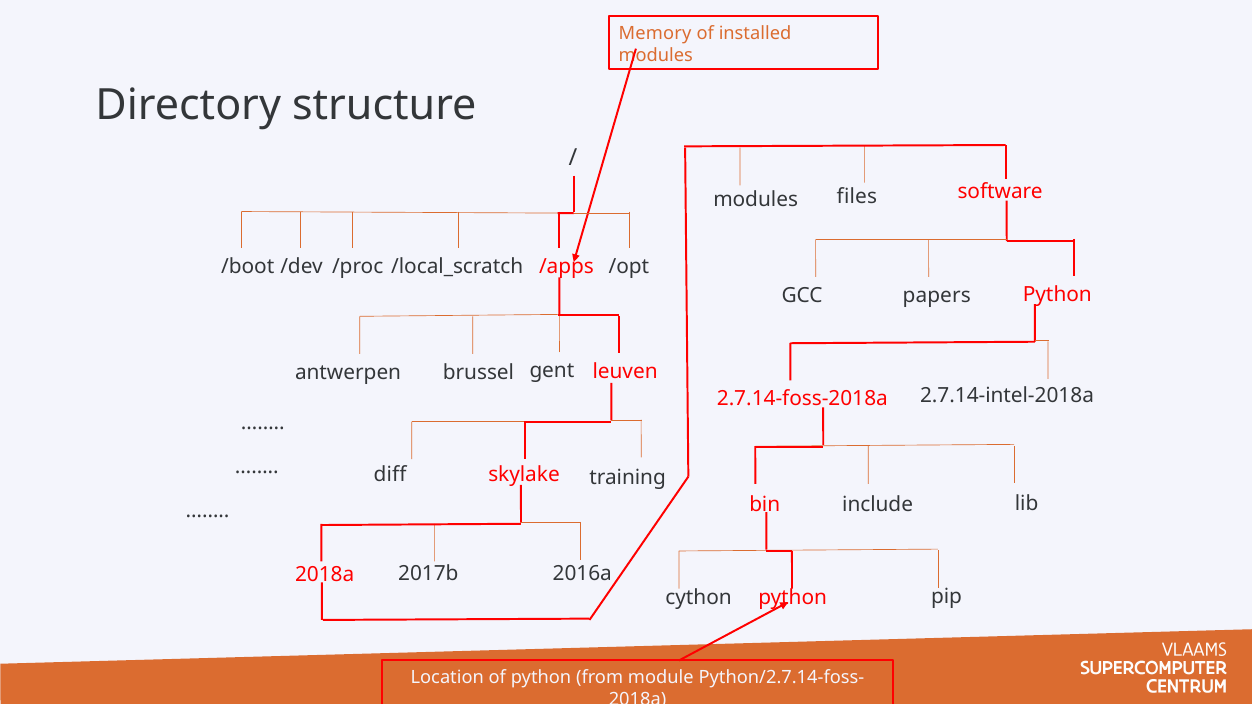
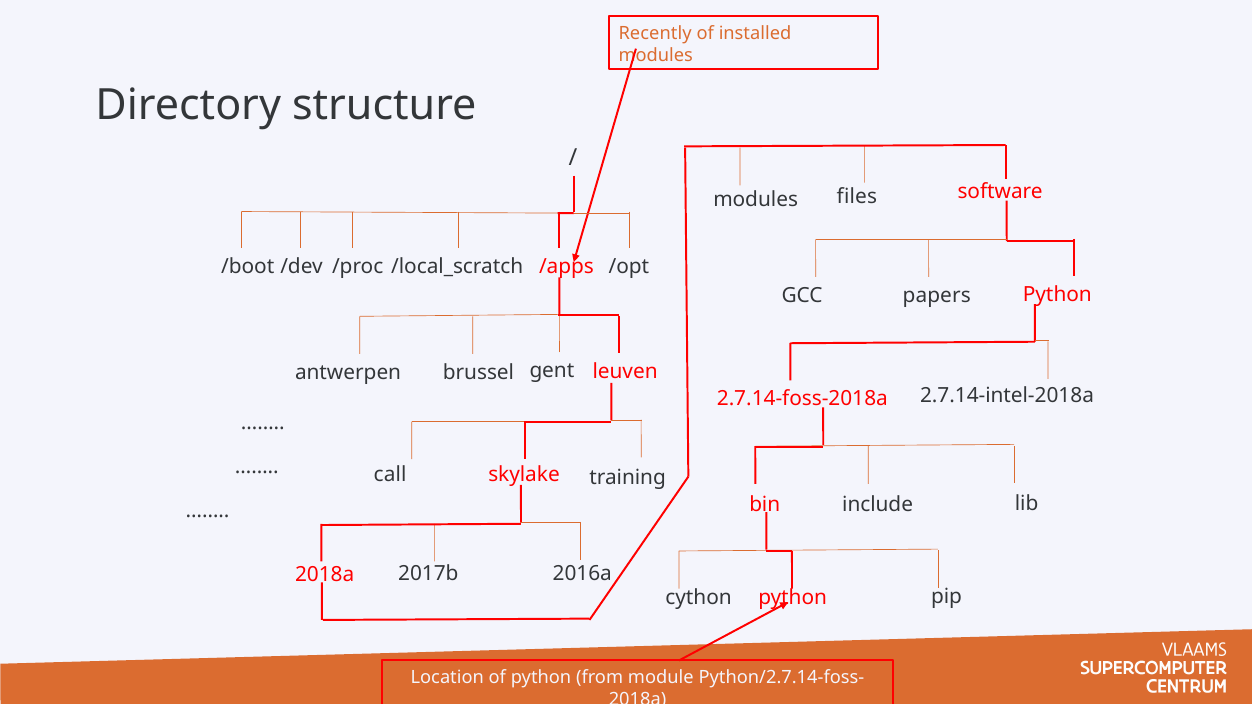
Memory: Memory -> Recently (655, 33)
diff: diff -> call (390, 474)
